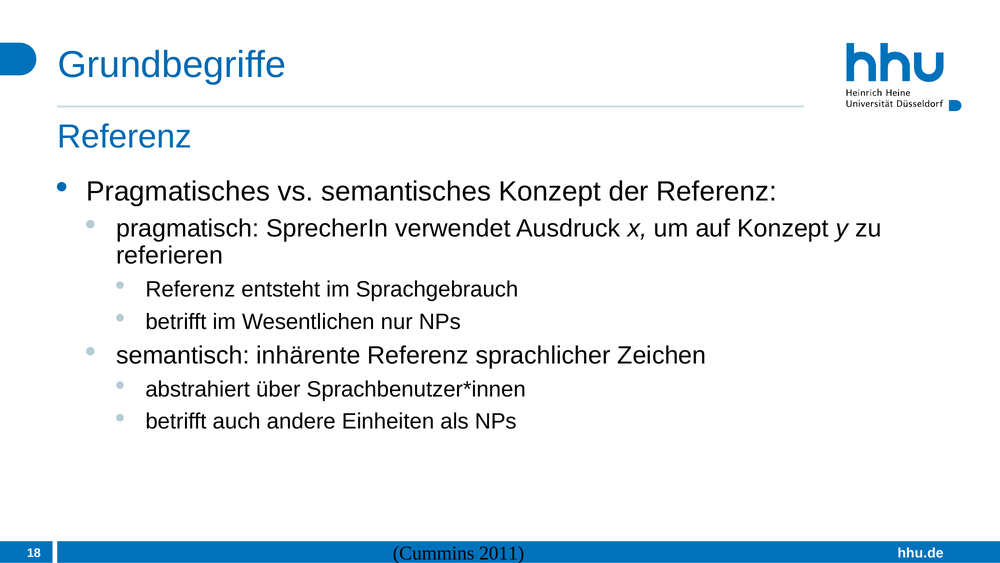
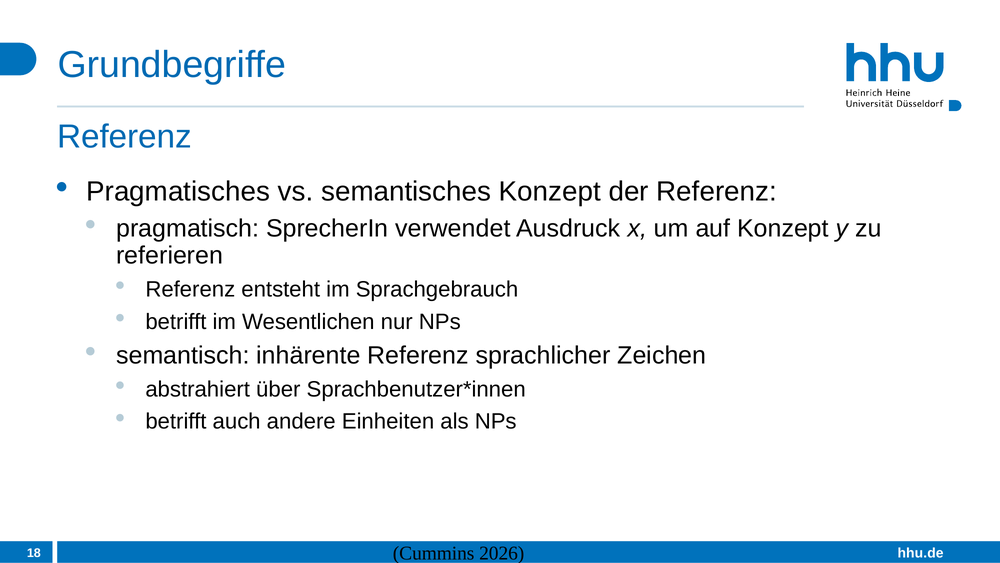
2011: 2011 -> 2026 (502, 554)
